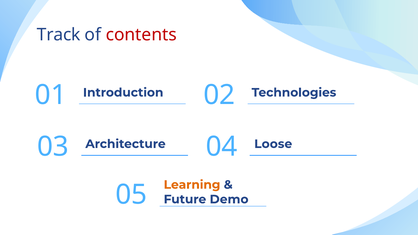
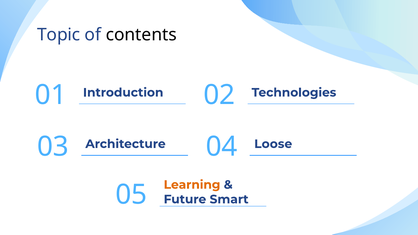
Track: Track -> Topic (59, 35)
contents colour: red -> black (141, 35)
Demo: Demo -> Smart (229, 199)
